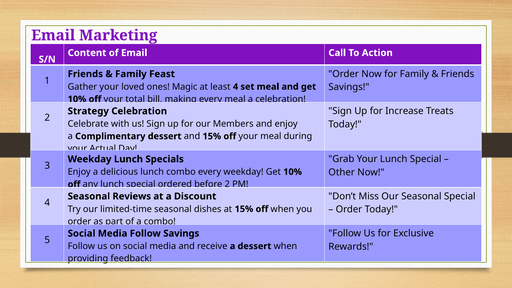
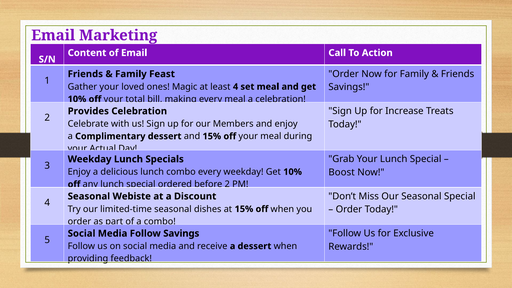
Strategy: Strategy -> Provides (88, 111)
Other: Other -> Boost (342, 172)
Reviews: Reviews -> Webiste (132, 196)
